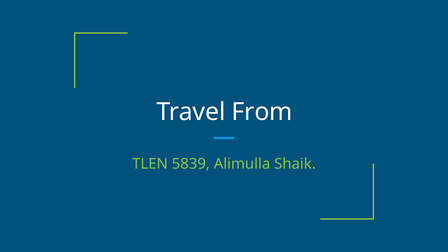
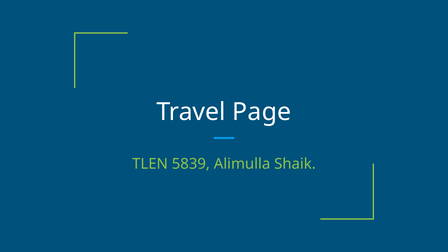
From: From -> Page (262, 112)
